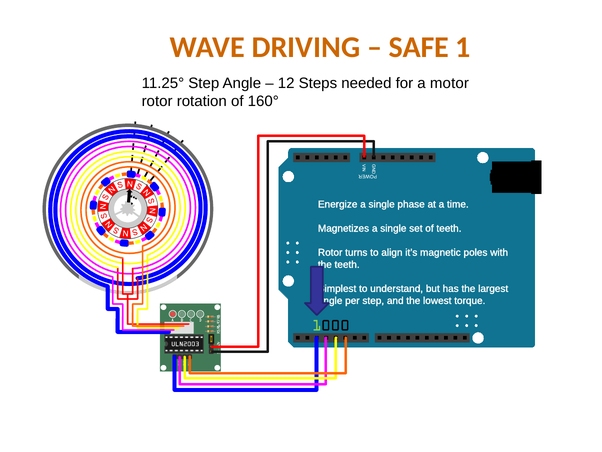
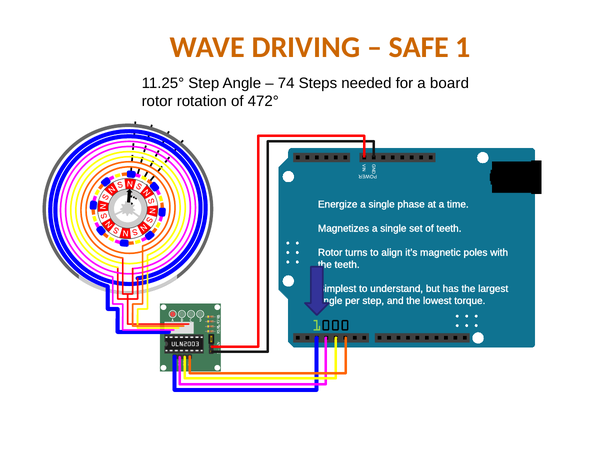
12: 12 -> 74 (286, 83)
motor: motor -> board (449, 83)
160°: 160° -> 472° (263, 101)
